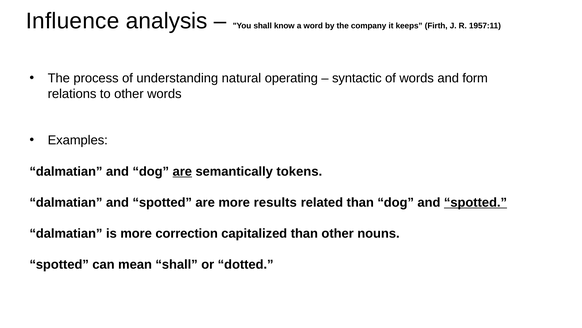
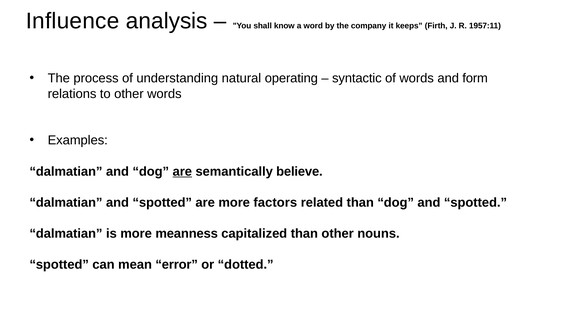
tokens: tokens -> believe (299, 171)
results: results -> factors (275, 202)
spotted underline: present -> none (475, 202)
correction: correction -> meanness (187, 233)
mean shall: shall -> error (177, 264)
